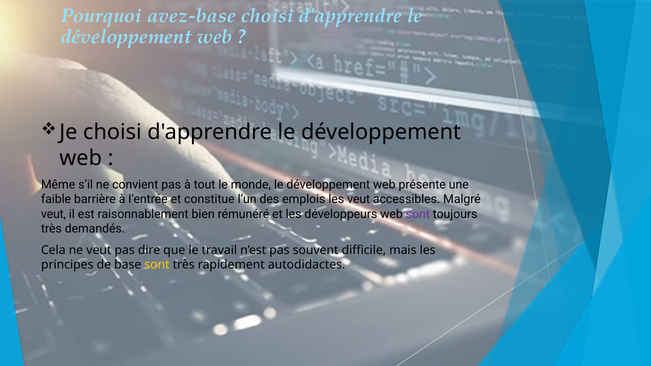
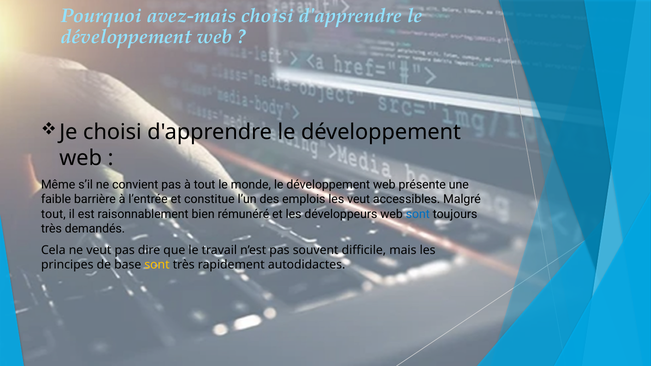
avez-base: avez-base -> avez-mais (192, 16)
veut: veut -> tout (53, 214)
sont colour: purple -> blue (418, 214)
